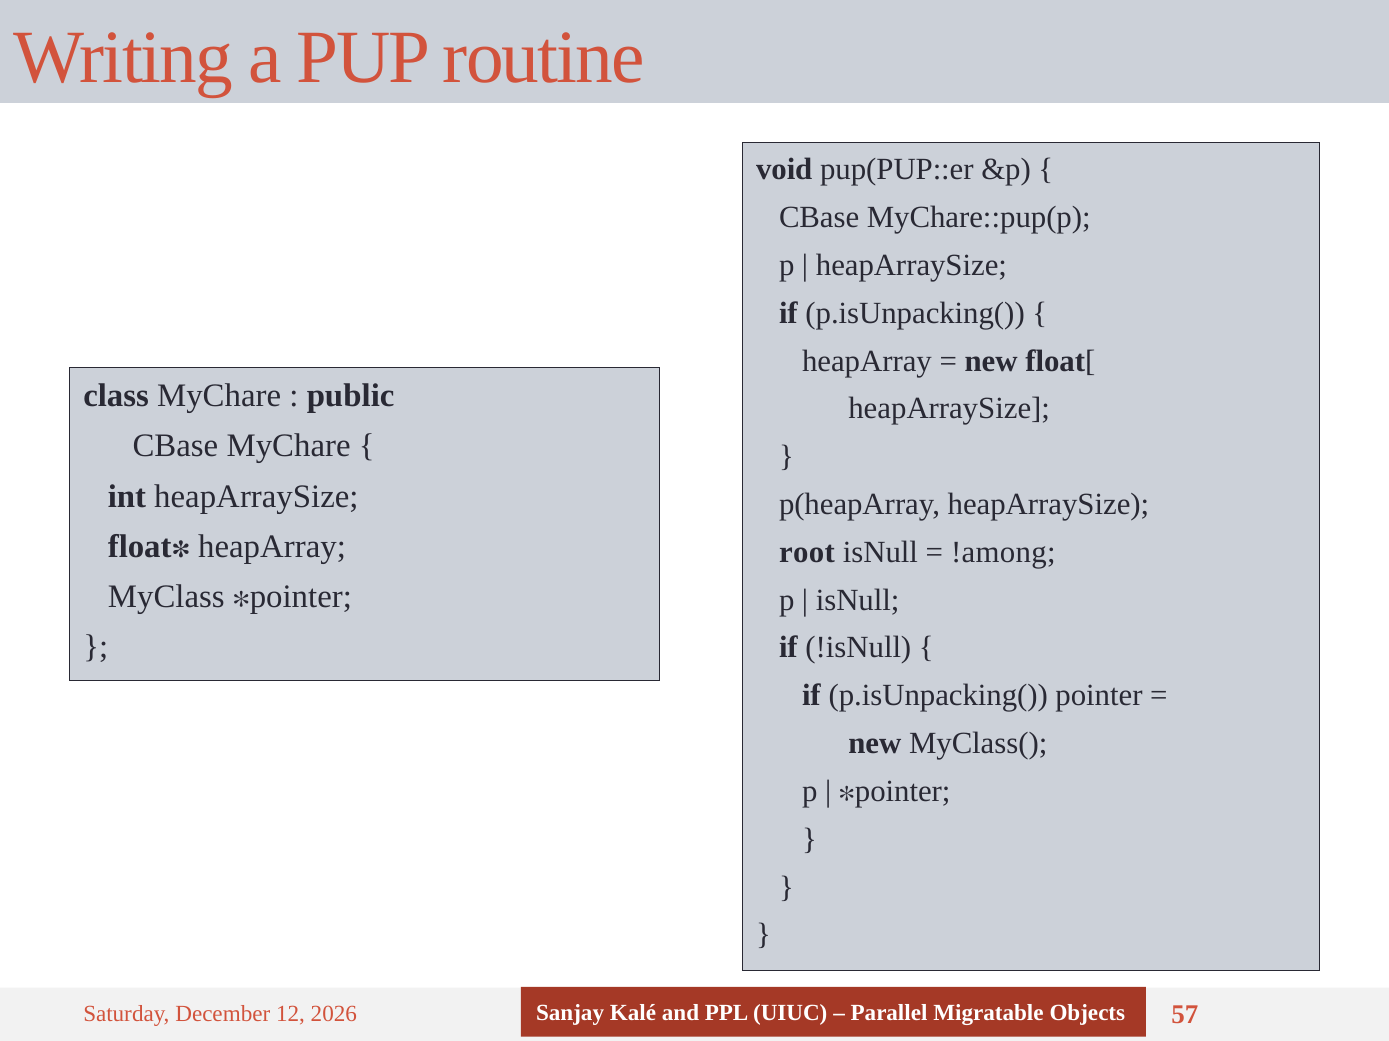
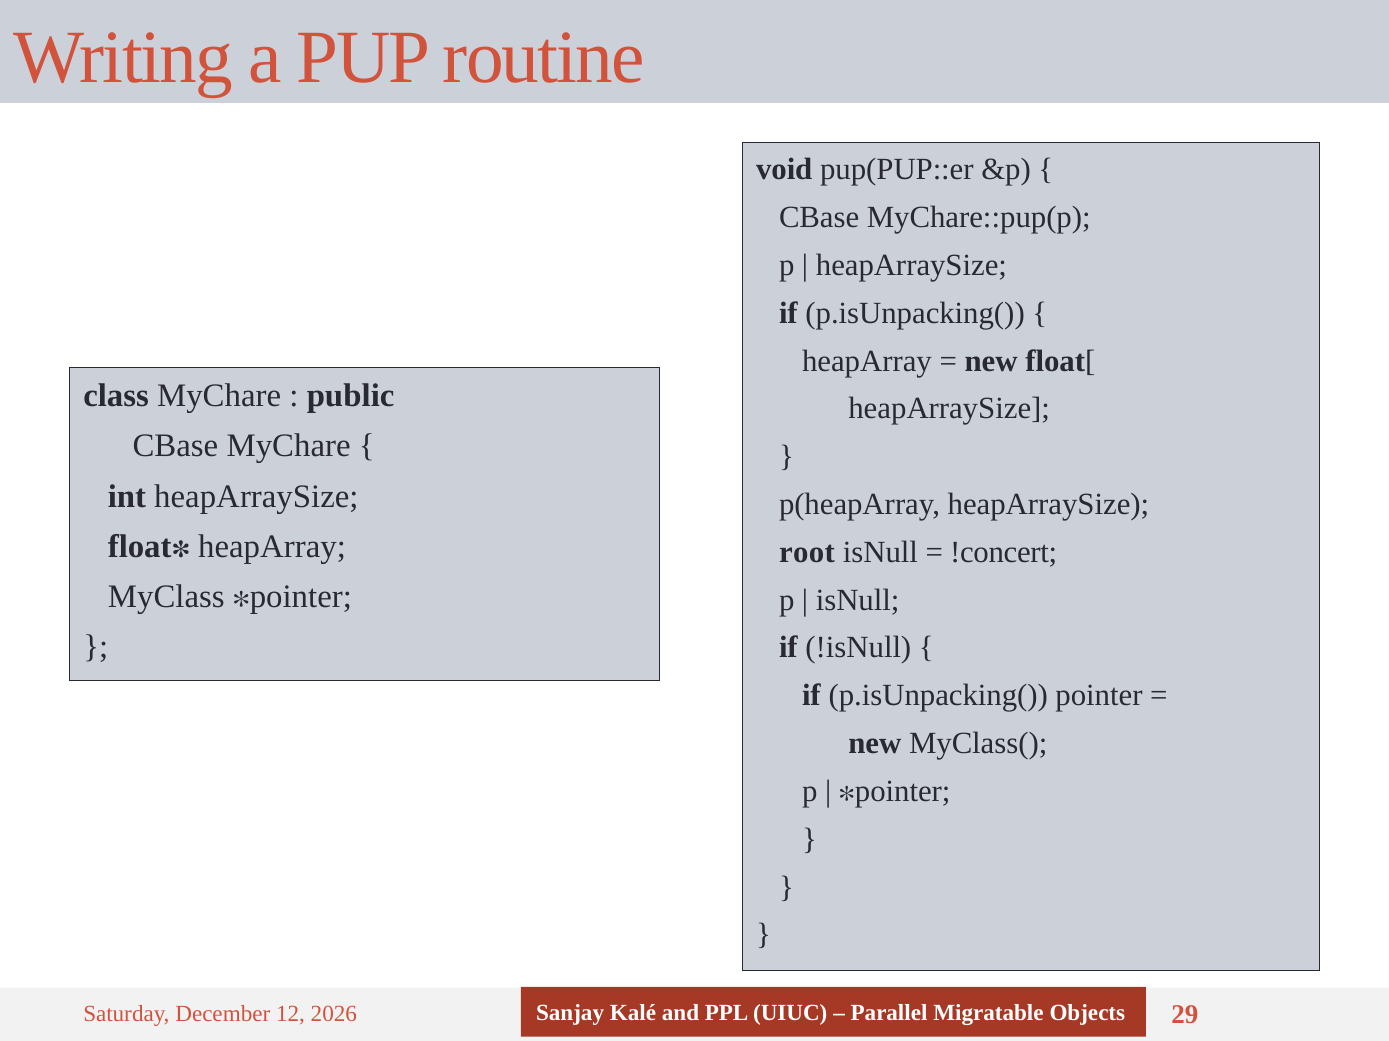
!among: !among -> !concert (1004, 553)
57: 57 -> 29 (1185, 1015)
